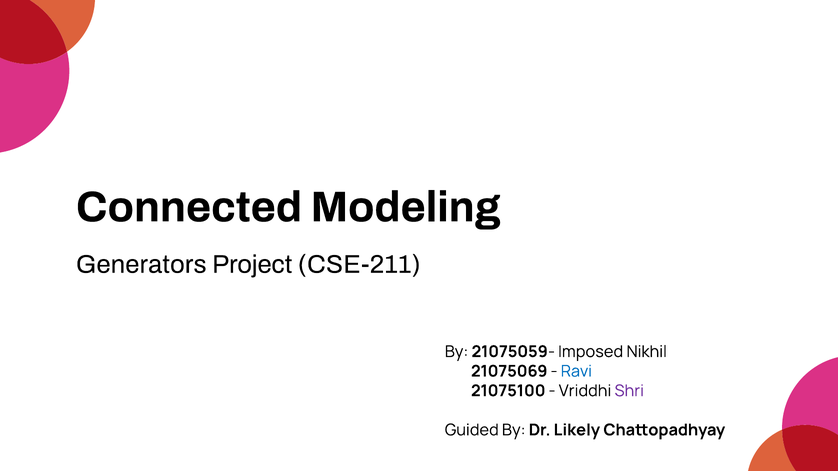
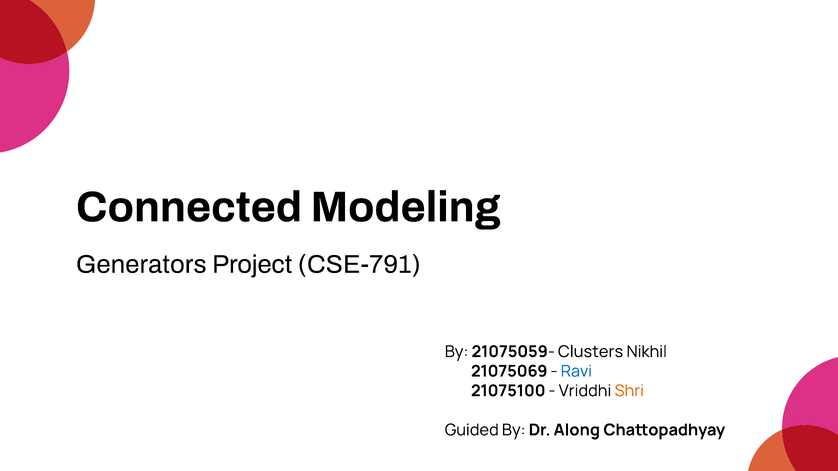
CSE-211: CSE-211 -> CSE-791 (359, 265)
Imposed: Imposed -> Clusters (591, 352)
Shri colour: purple -> orange (629, 391)
Likely: Likely -> Along (577, 430)
